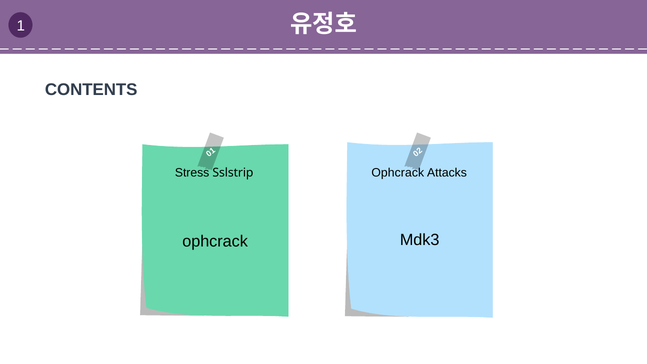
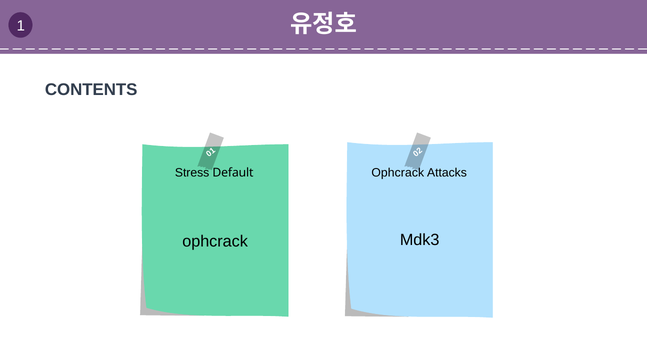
Sslstrip: Sslstrip -> Default (233, 173)
